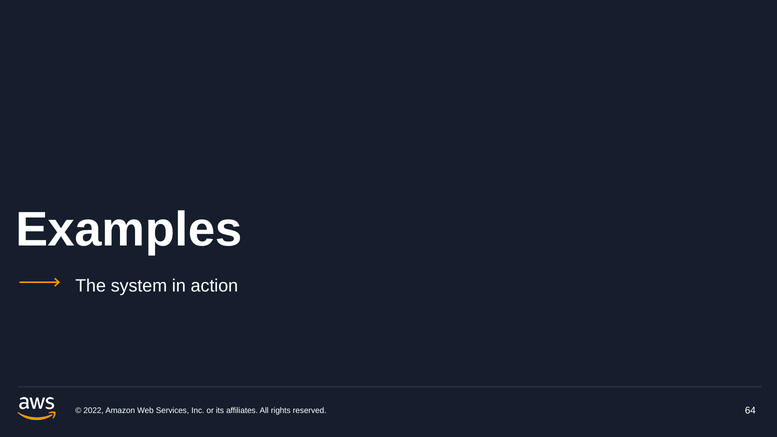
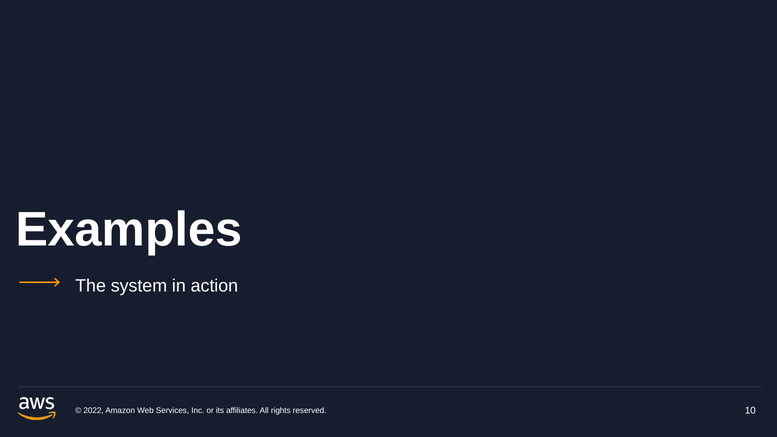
64: 64 -> 10 (750, 411)
